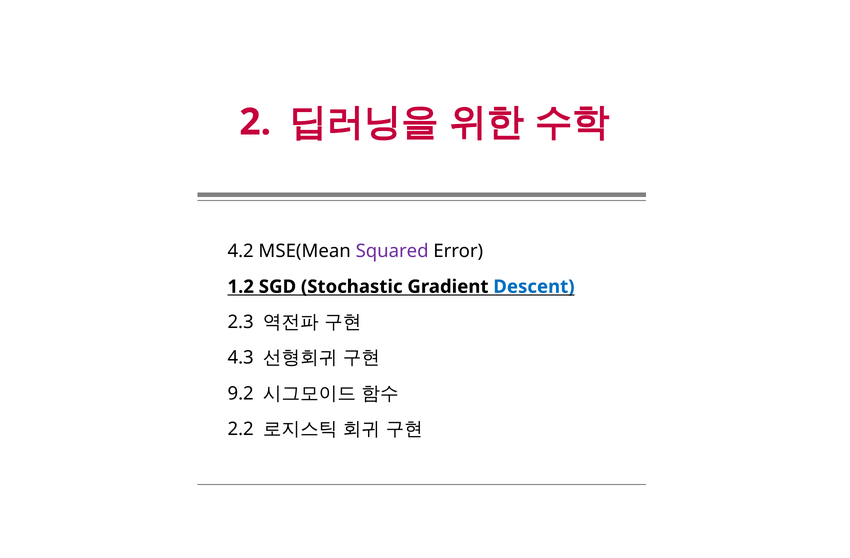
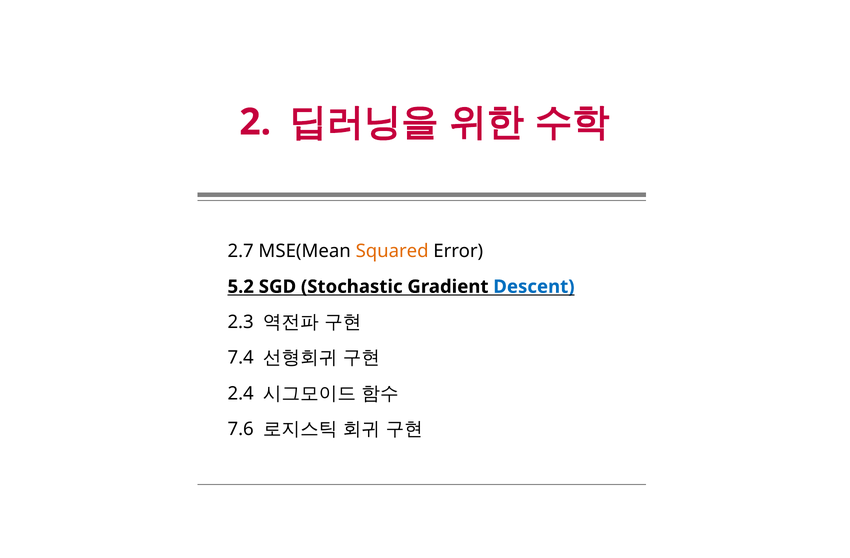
4.2: 4.2 -> 2.7 (241, 251)
Squared colour: purple -> orange (392, 251)
1.2: 1.2 -> 5.2 (241, 287)
4.3: 4.3 -> 7.4 (241, 358)
9.2: 9.2 -> 2.4 (241, 394)
2.2: 2.2 -> 7.6 (241, 429)
